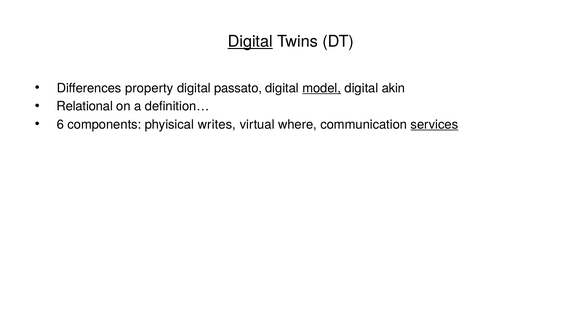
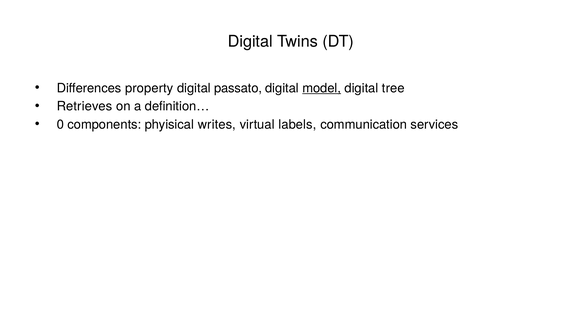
Digital underline: present -> none (250, 41)
akin: akin -> tree (393, 88)
Relational: Relational -> Retrieves (85, 106)
6: 6 -> 0 (60, 124)
where: where -> labels (297, 124)
services underline: present -> none (434, 124)
